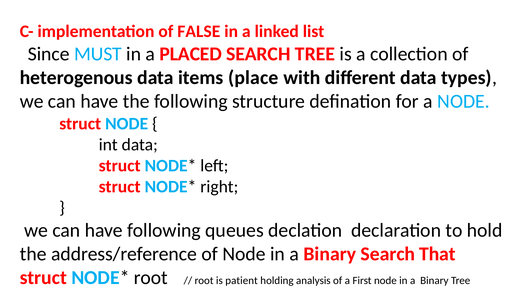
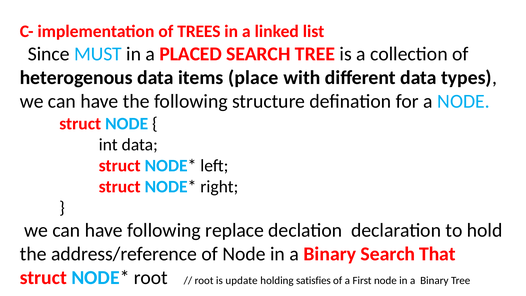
FALSE: FALSE -> TREES (199, 32)
queues: queues -> replace (235, 230)
patient: patient -> update (242, 280)
analysis: analysis -> satisfies (313, 280)
